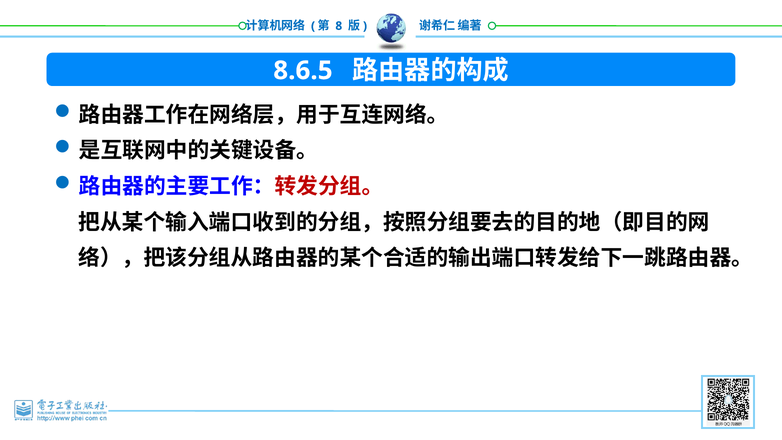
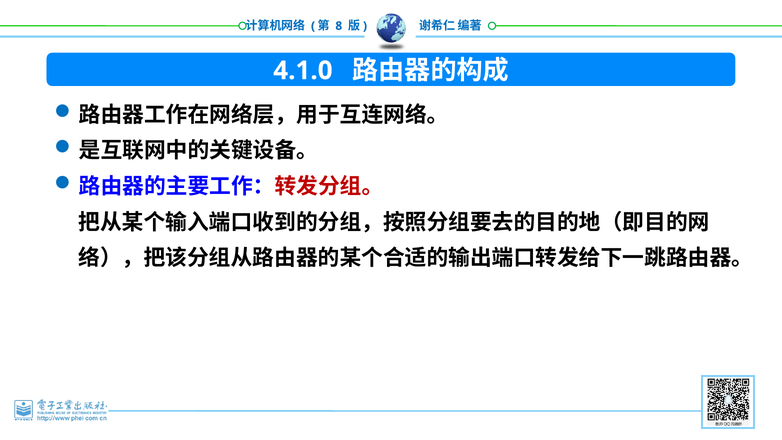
8.6.5: 8.6.5 -> 4.1.0 (303, 71)
